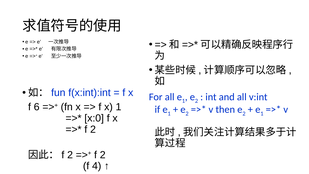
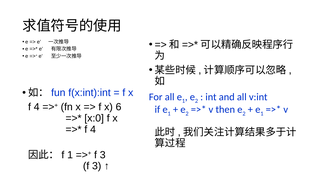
6: 6 -> 4 (37, 107)
x 1: 1 -> 6 (118, 107)
2: 2 -> 4 (93, 129)
2: 2 -> 1 (70, 155)
2: 2 -> 3 (103, 155)
4: 4 -> 3 (97, 166)
